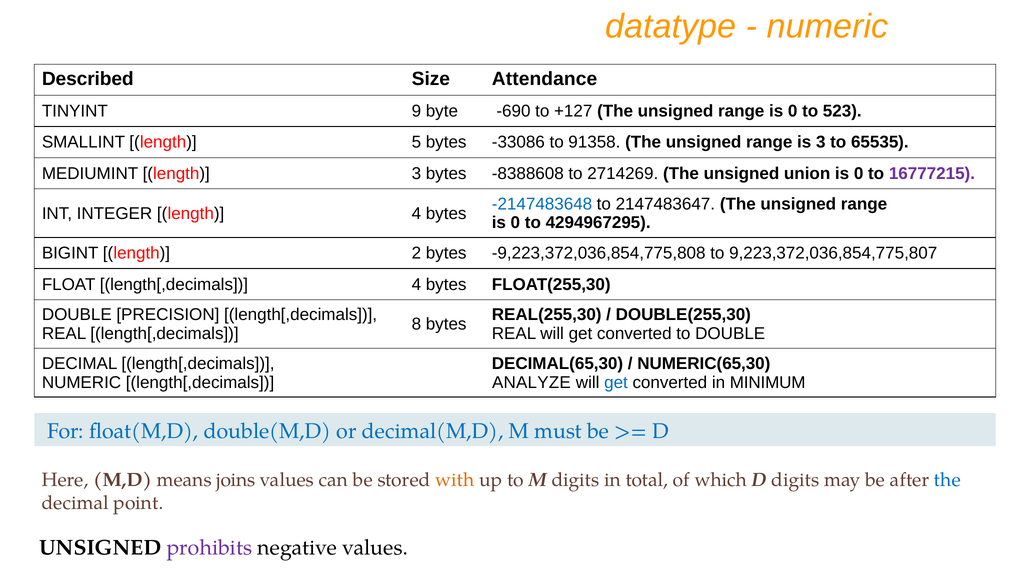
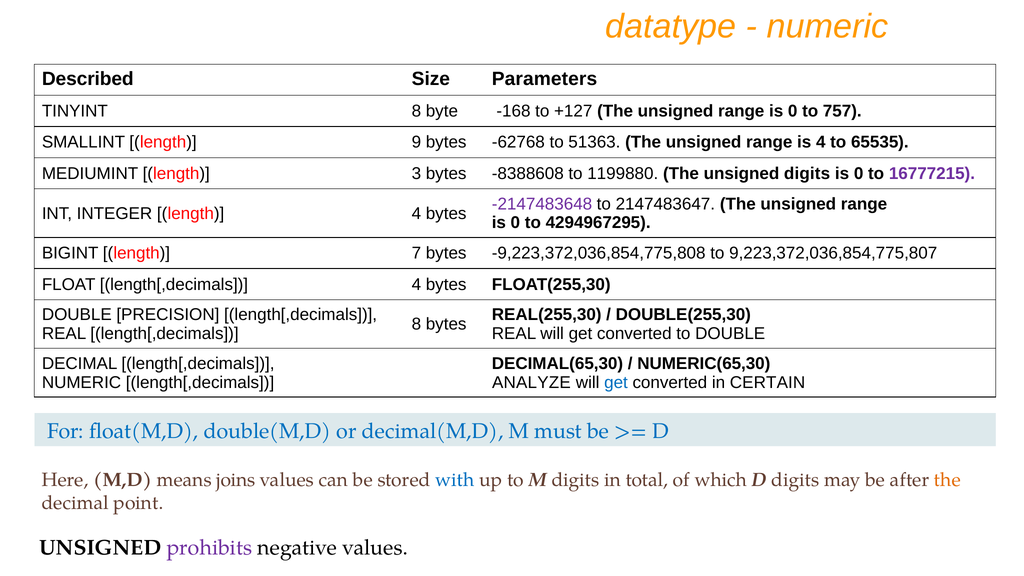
Attendance: Attendance -> Parameters (545, 79)
TINYINT 9: 9 -> 8 (416, 111)
-690: -690 -> -168 (513, 111)
523: 523 -> 757 (842, 111)
5: 5 -> 9 (416, 142)
-33086: -33086 -> -62768 (518, 142)
91358: 91358 -> 51363 (594, 142)
is 3: 3 -> 4 (821, 142)
2714269: 2714269 -> 1199880 (623, 173)
unsigned union: union -> digits (807, 173)
-2147483648 colour: blue -> purple (542, 204)
2: 2 -> 7 (416, 253)
MINIMUM: MINIMUM -> CERTAIN (768, 382)
with colour: orange -> blue (455, 480)
the colour: blue -> orange (947, 480)
